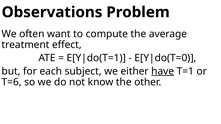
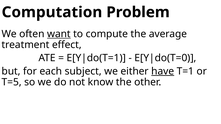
Observations: Observations -> Computation (52, 12)
want underline: none -> present (59, 34)
T=6: T=6 -> T=5 (12, 82)
